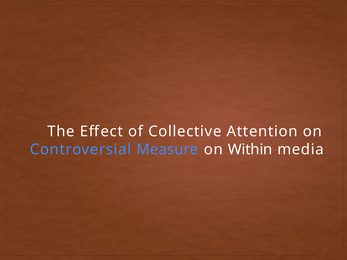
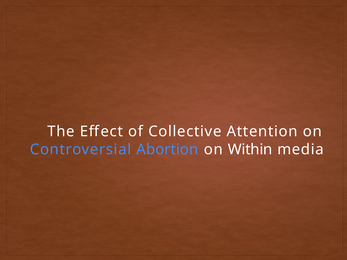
Measure: Measure -> Abortion (167, 150)
